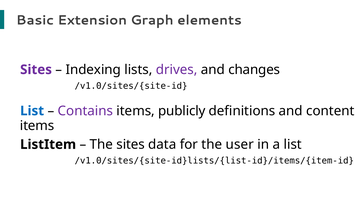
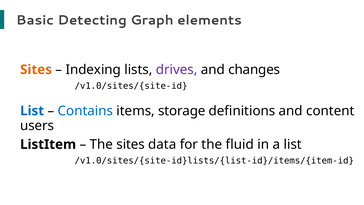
Extension: Extension -> Detecting (92, 20)
Sites colour: purple -> orange (36, 70)
Contains colour: purple -> blue (85, 111)
publicly: publicly -> storage (182, 111)
items: items -> users (37, 126)
user: user -> fluid (240, 144)
